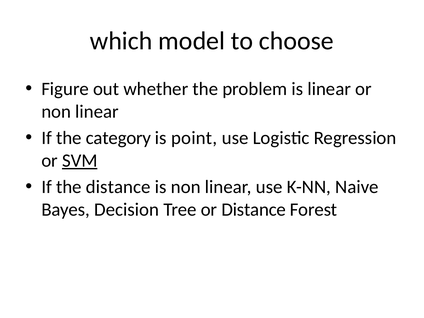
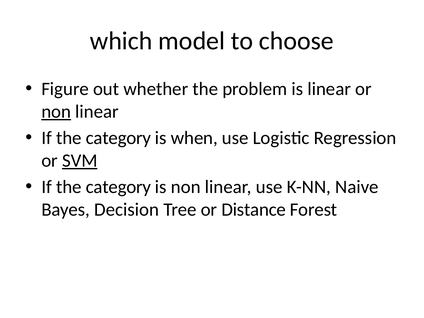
non underline: none -> present (56, 112)
point: point -> when (194, 138)
distance: distance -> category (118, 187)
